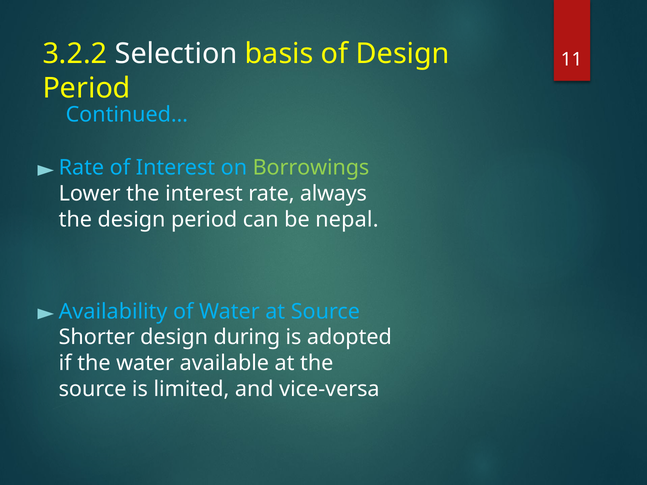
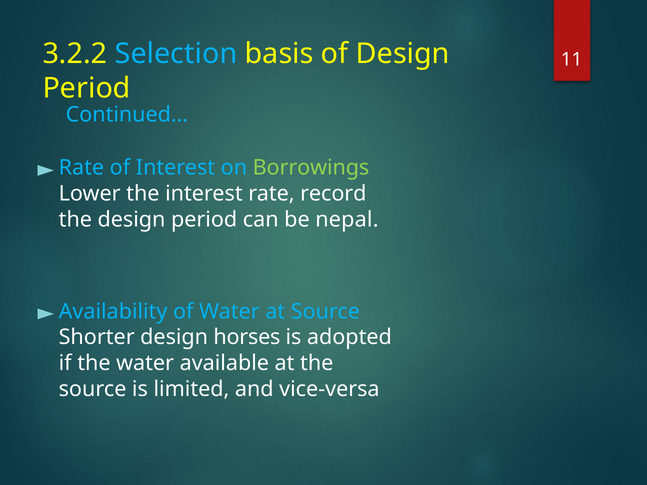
Selection colour: white -> light blue (176, 54)
always: always -> record (333, 194)
during: during -> horses (247, 337)
